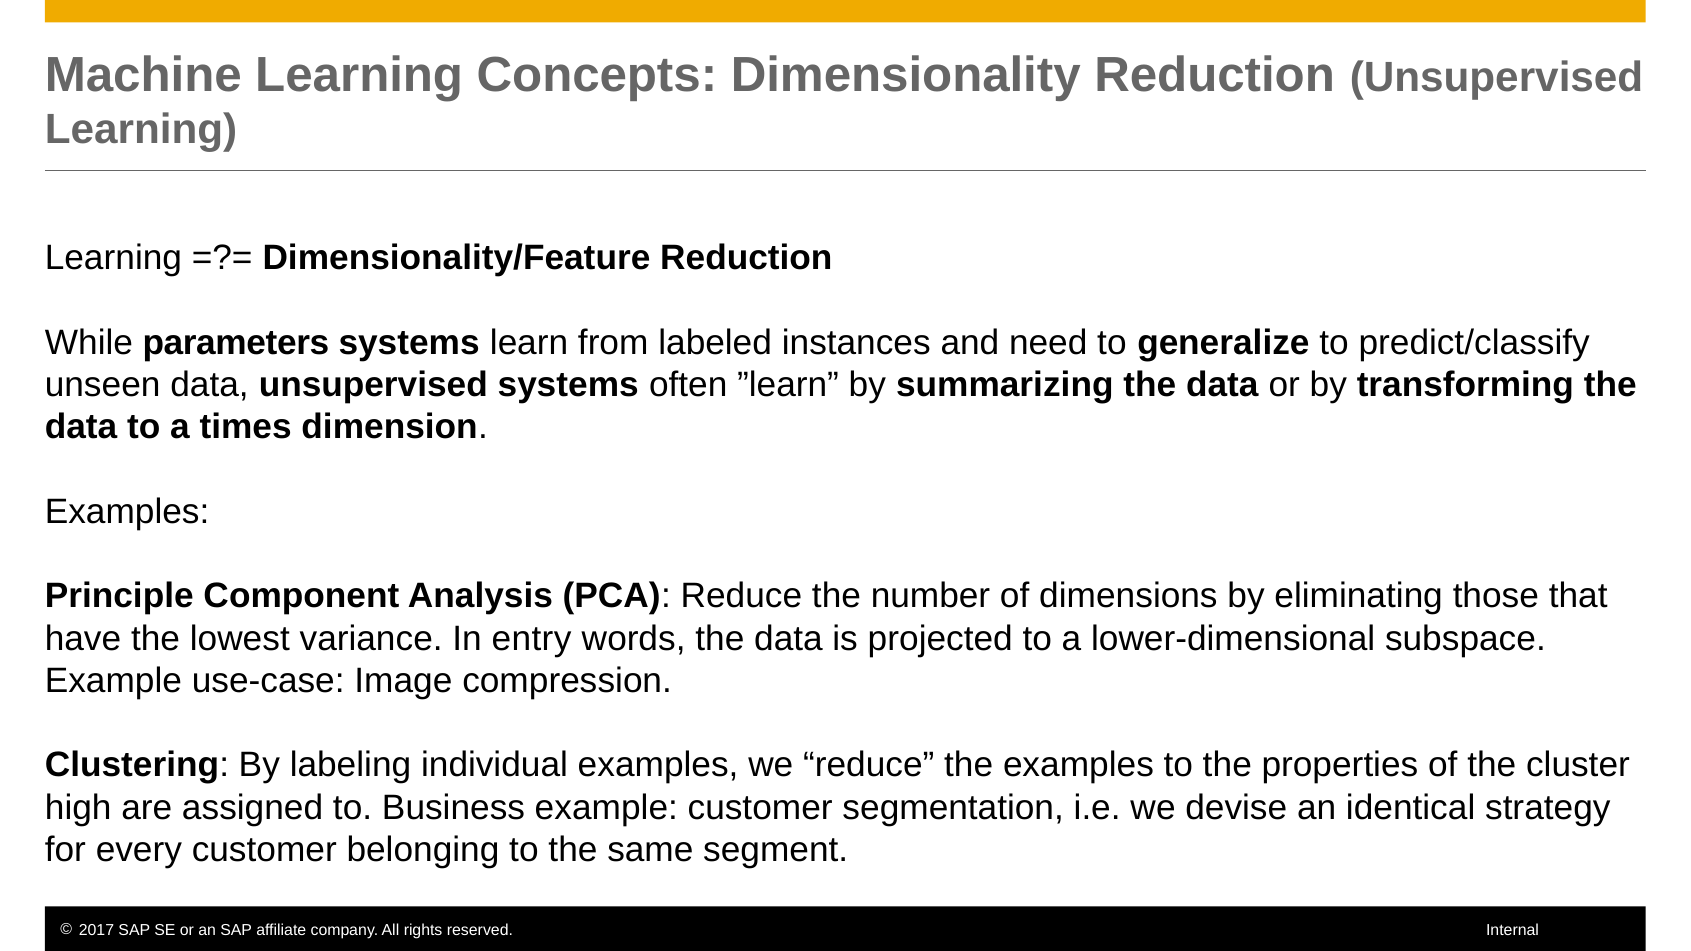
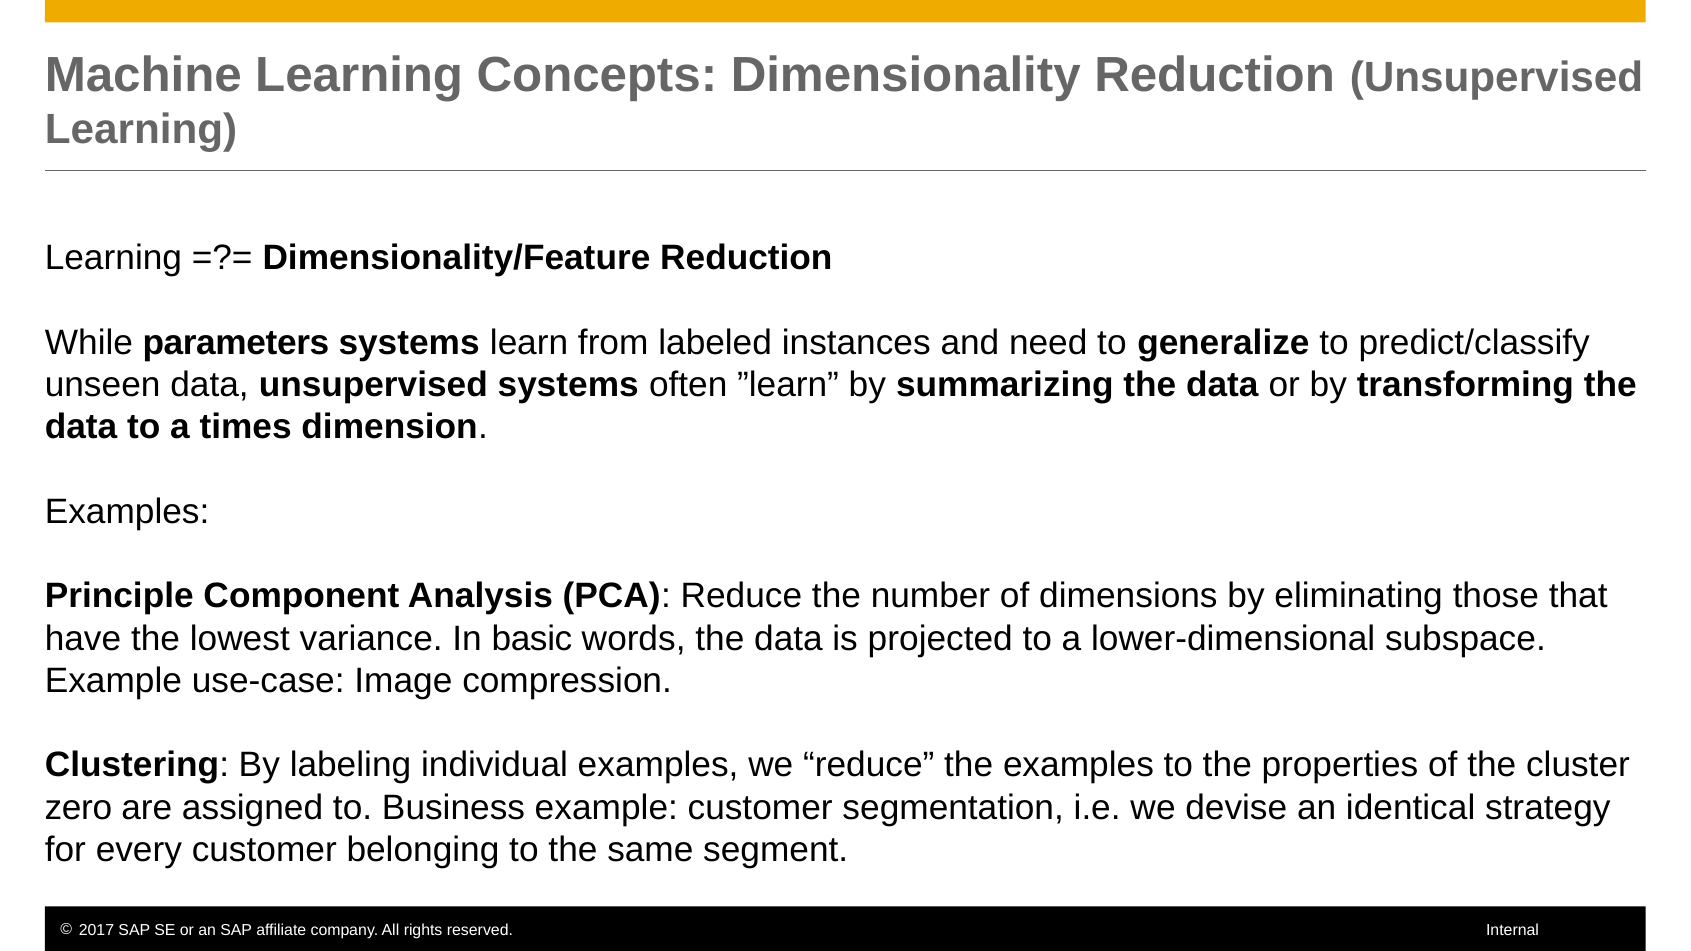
entry: entry -> basic (532, 639)
high: high -> zero (78, 808)
